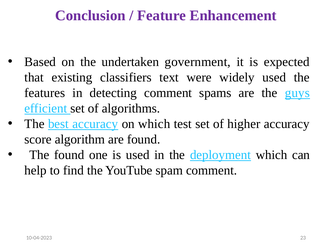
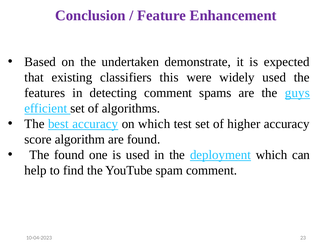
government: government -> demonstrate (198, 62)
text: text -> this (169, 77)
